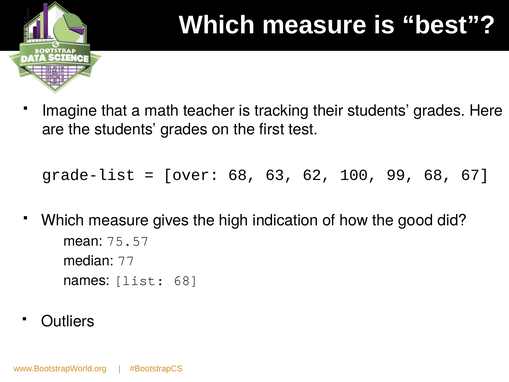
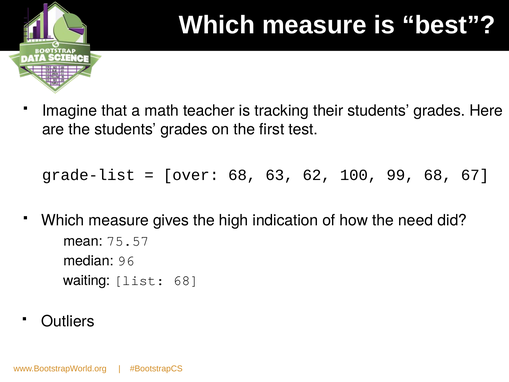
good: good -> need (416, 220)
77: 77 -> 96 (126, 261)
names: names -> waiting (87, 280)
